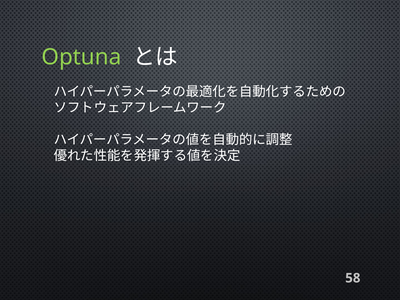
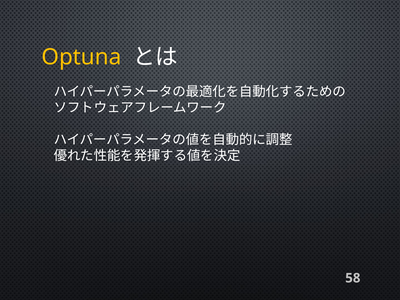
Optuna colour: light green -> yellow (81, 57)
